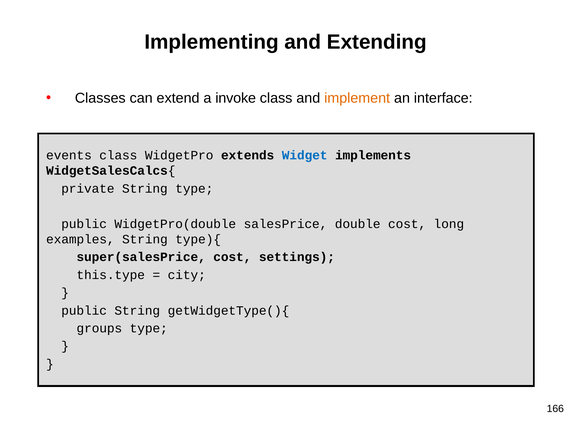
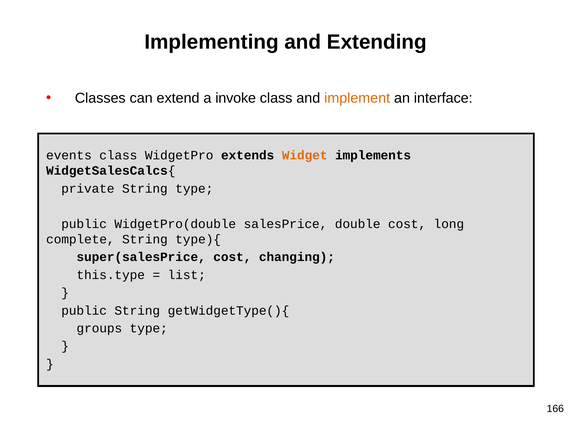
Widget colour: blue -> orange (305, 155)
examples: examples -> complete (80, 239)
settings: settings -> changing (297, 257)
city: city -> list (187, 275)
